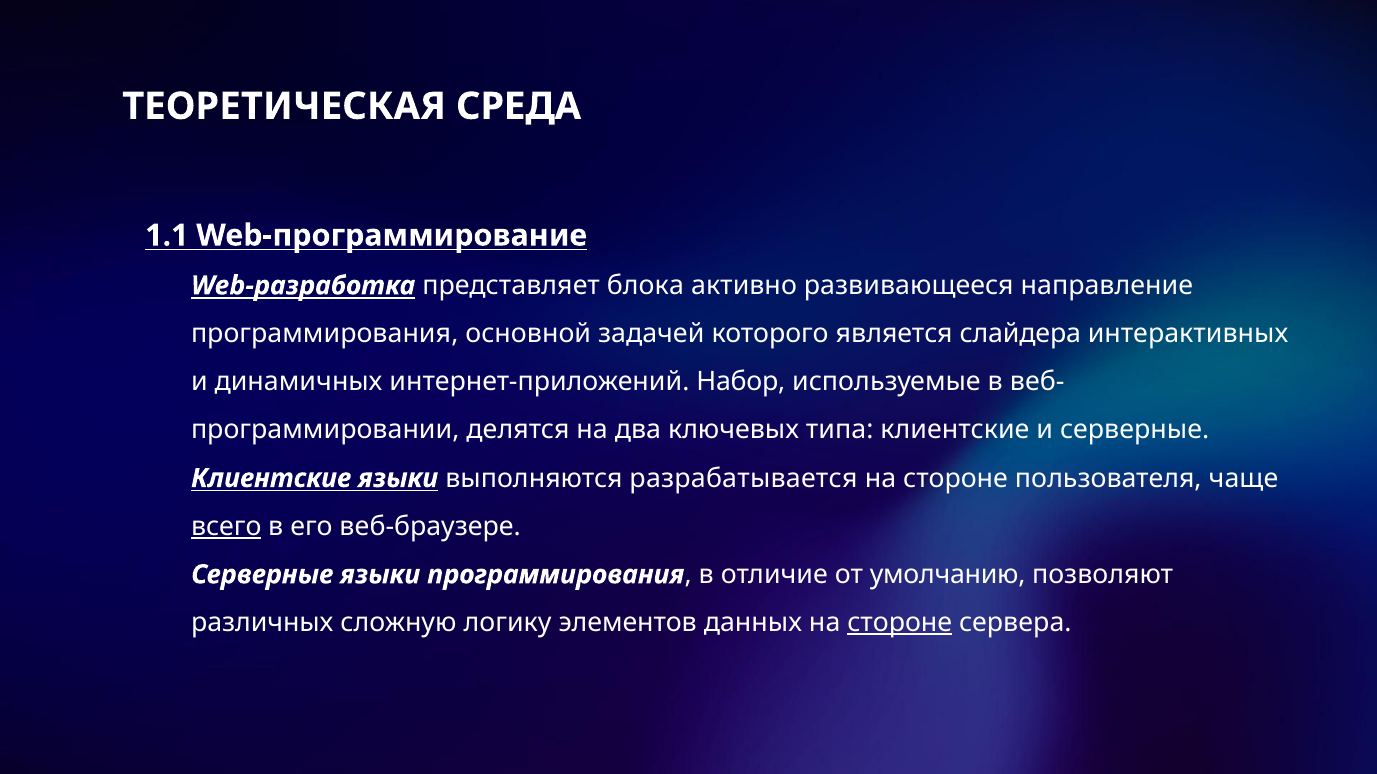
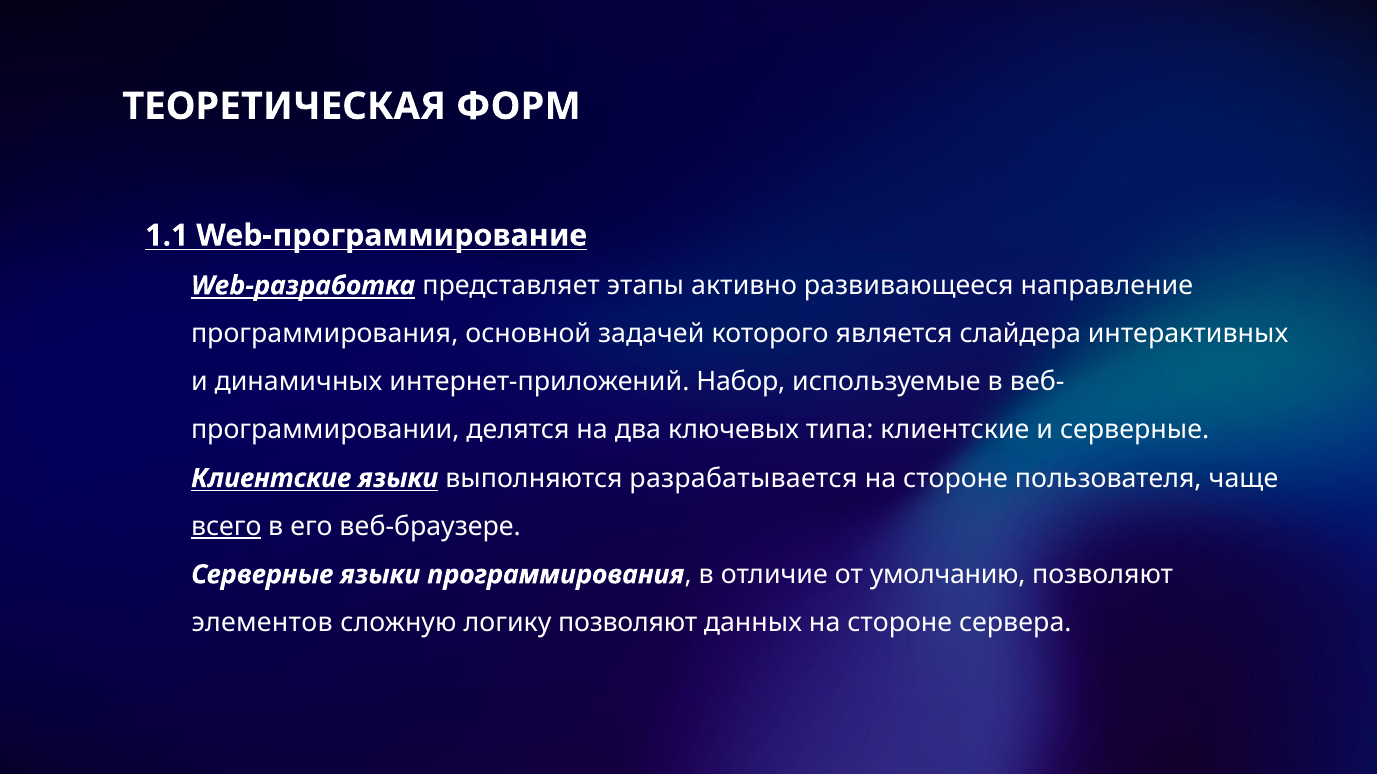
СРЕДА: СРЕДА -> ФОРМ (518, 106)
блока: блока -> этапы (645, 286)
различных: различных -> элементов (262, 623)
логику элементов: элементов -> позволяют (628, 623)
стороне underline: present -> none (900, 623)
